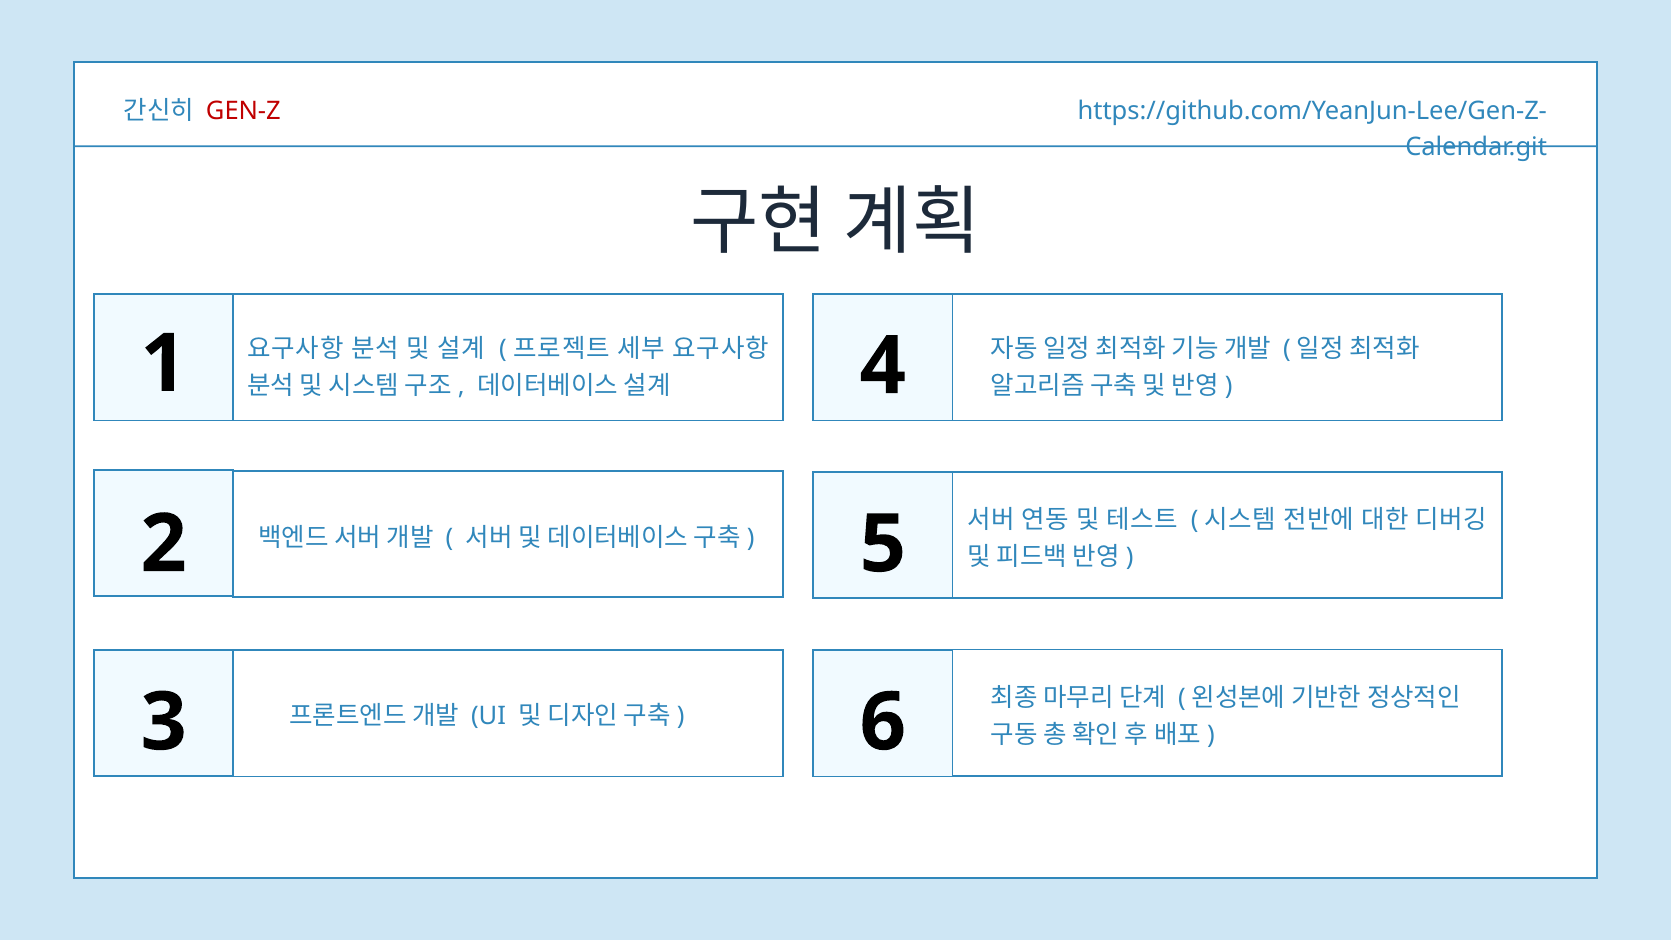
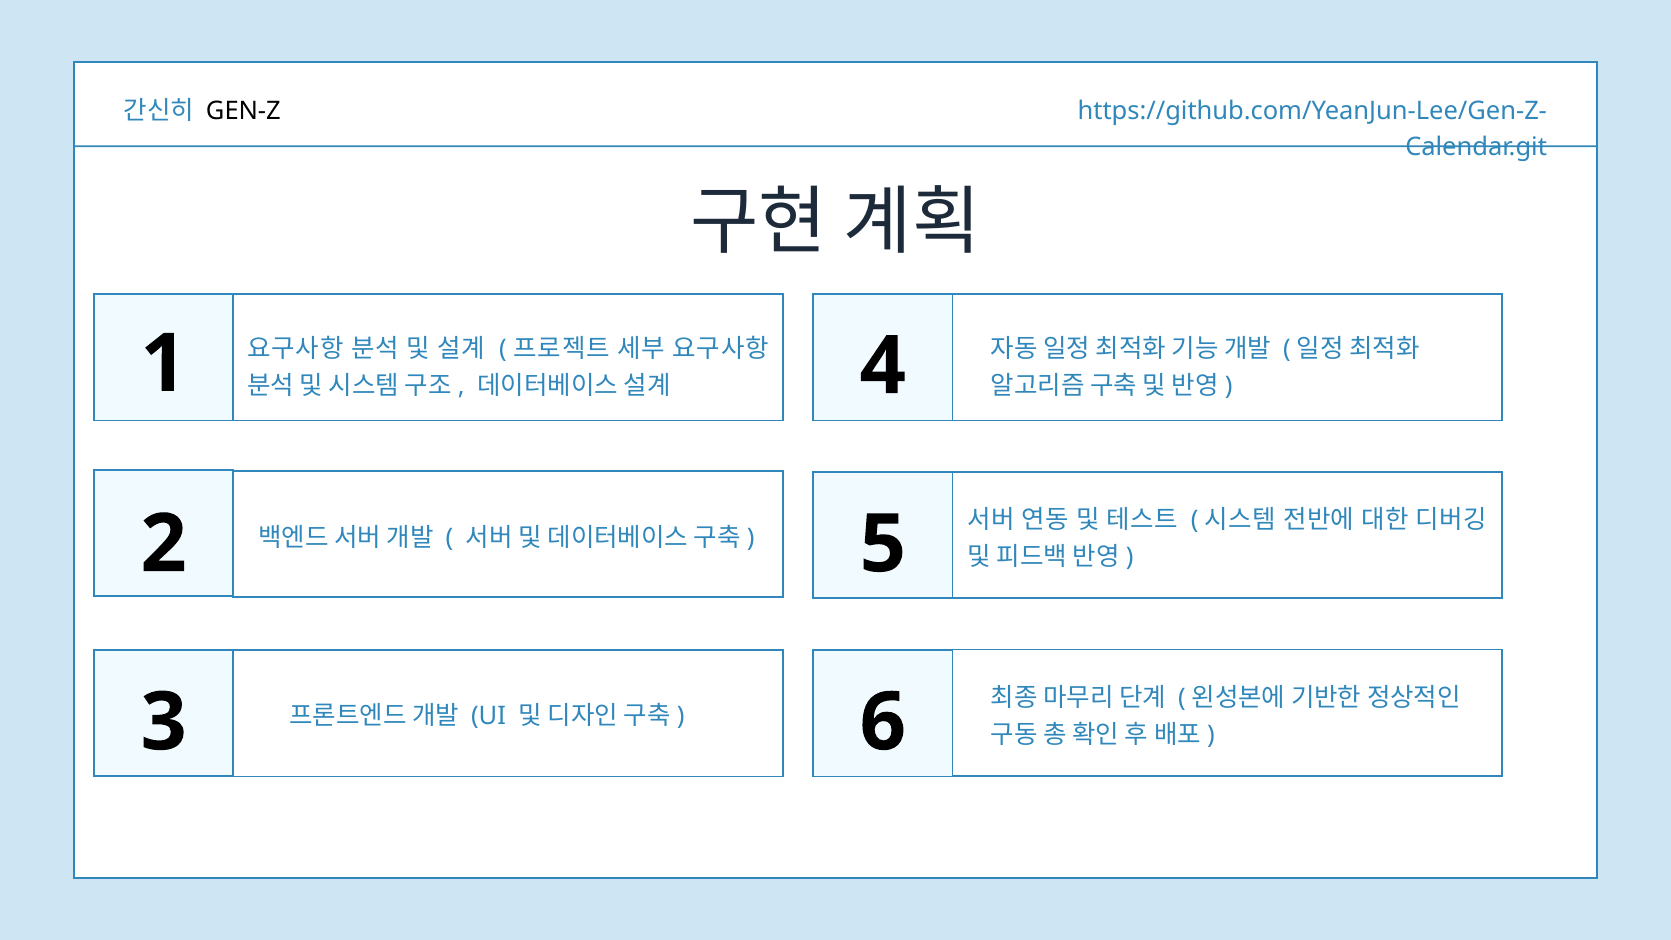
GEN-Z colour: red -> black (243, 111)
